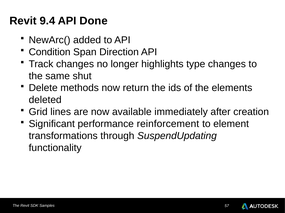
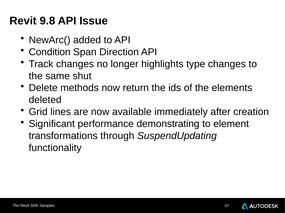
9.4: 9.4 -> 9.8 (47, 21)
Done: Done -> Issue (94, 21)
reinforcement: reinforcement -> demonstrating (168, 124)
